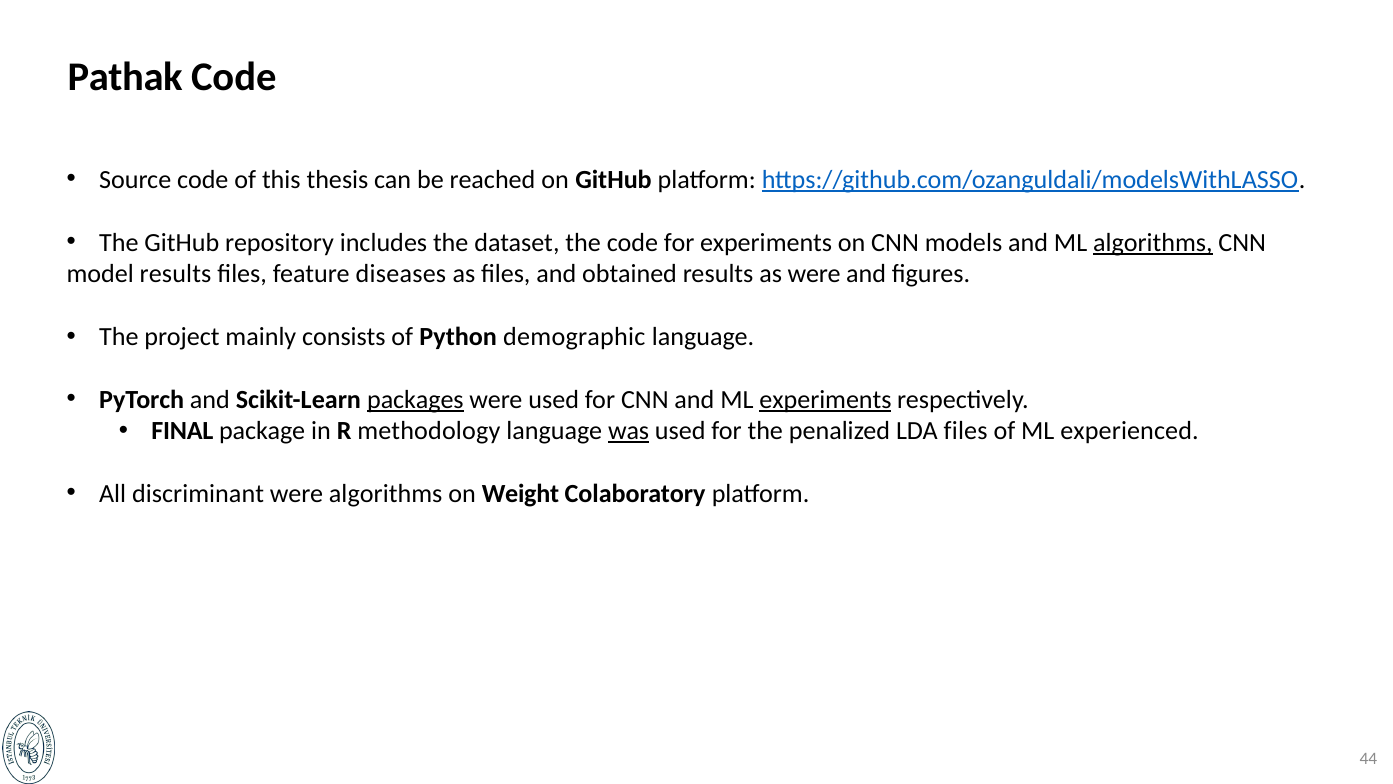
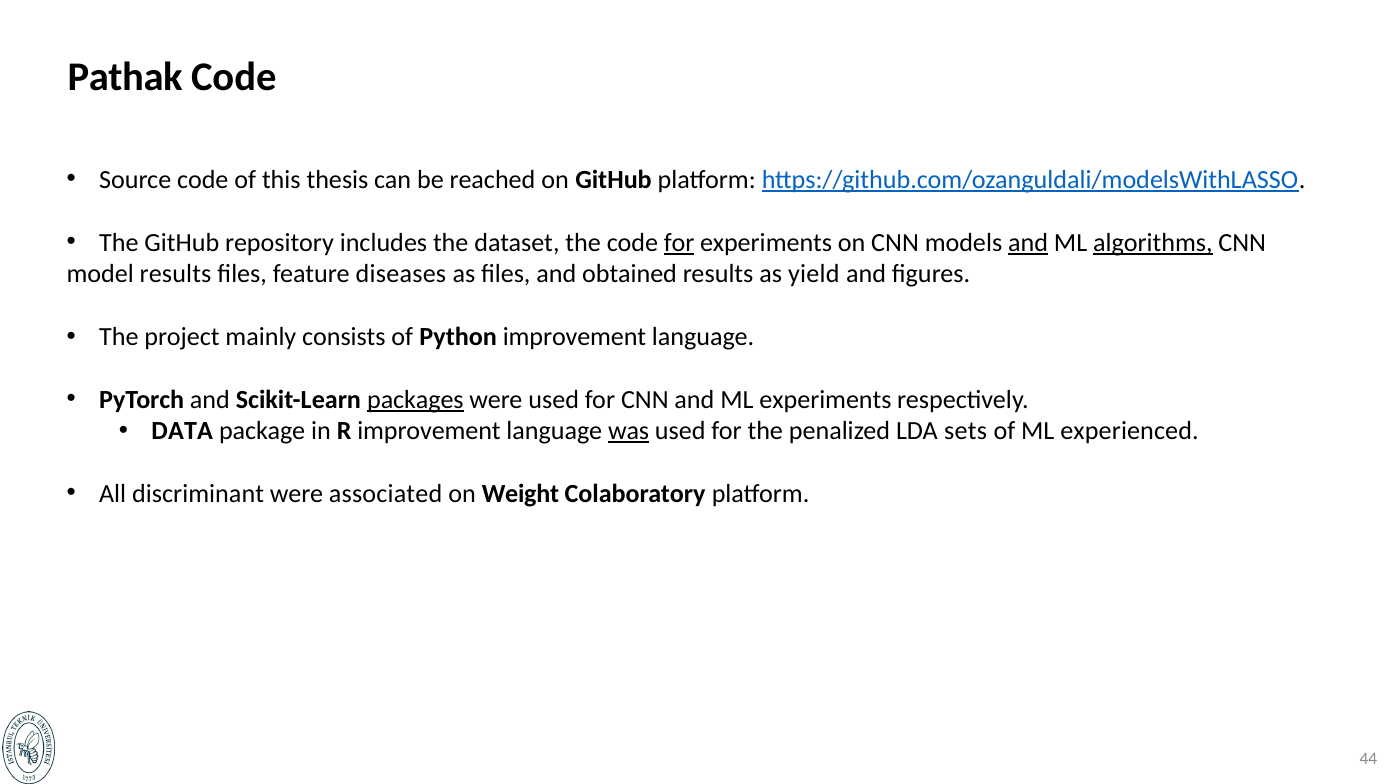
for underline: none -> present (679, 243)
and underline: none -> present (1028, 243)
as were: were -> yield (814, 274)
Python demographic: demographic -> improvement (574, 337)
experiments underline: present -> none (825, 399)
FINAL: FINAL -> DATA (182, 431)
R methodology: methodology -> improvement (429, 431)
LDA files: files -> sets (966, 431)
were algorithms: algorithms -> associated (386, 493)
